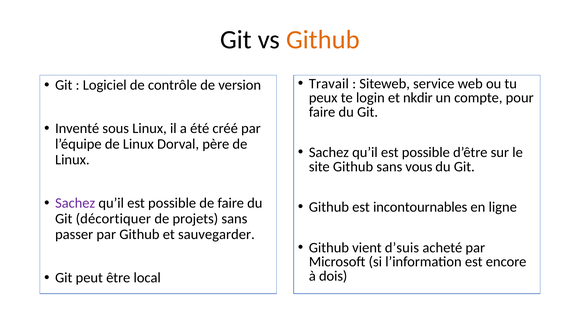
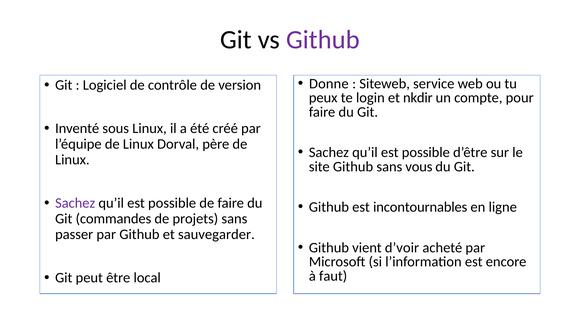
Github colour: orange -> purple (323, 40)
Travail: Travail -> Donne (329, 84)
décortiquer: décortiquer -> commandes (113, 219)
d’suis: d’suis -> d’voir (402, 248)
dois: dois -> faut (333, 276)
